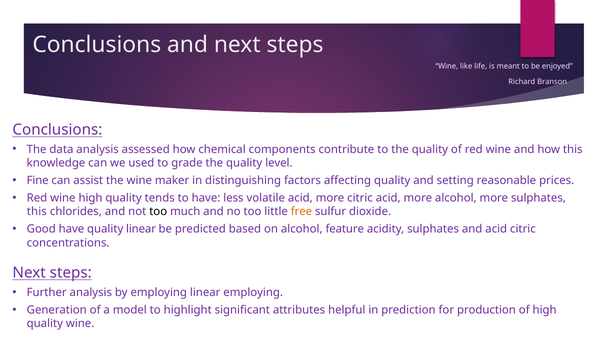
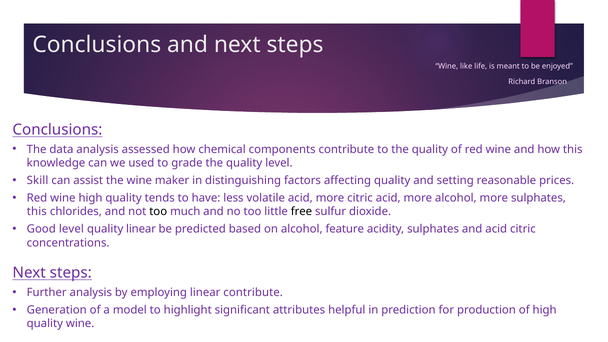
Fine: Fine -> Skill (38, 180)
free colour: orange -> black (301, 212)
Good have: have -> level (71, 229)
linear employing: employing -> contribute (253, 292)
